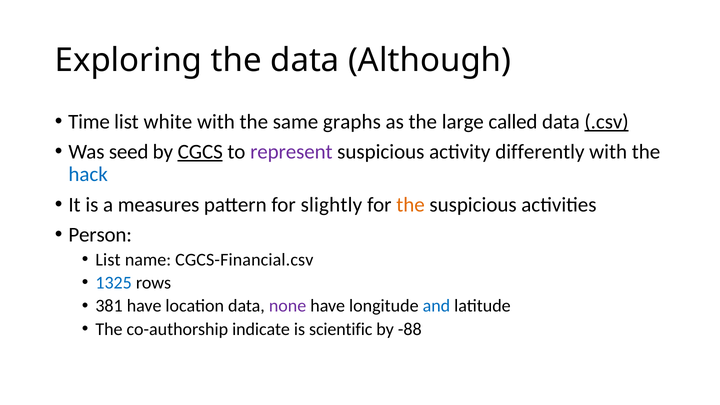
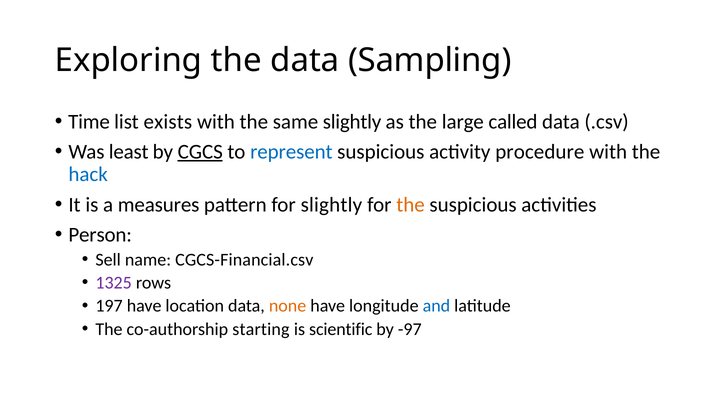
Although: Although -> Sampling (430, 60)
white: white -> exists (168, 122)
same graphs: graphs -> slightly (352, 122)
.csv underline: present -> none (607, 122)
seed: seed -> least (129, 152)
represent colour: purple -> blue (291, 152)
differently: differently -> procedure (540, 152)
List: List -> Sell (108, 260)
1325 colour: blue -> purple (114, 283)
381: 381 -> 197 (109, 306)
none colour: purple -> orange (288, 306)
indicate: indicate -> starting (261, 329)
-88: -88 -> -97 (410, 329)
